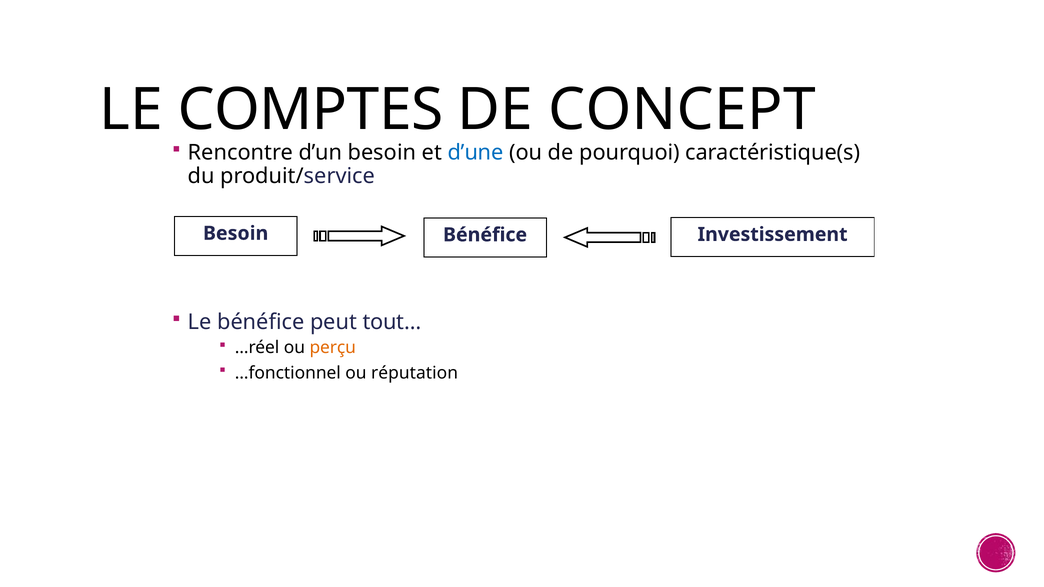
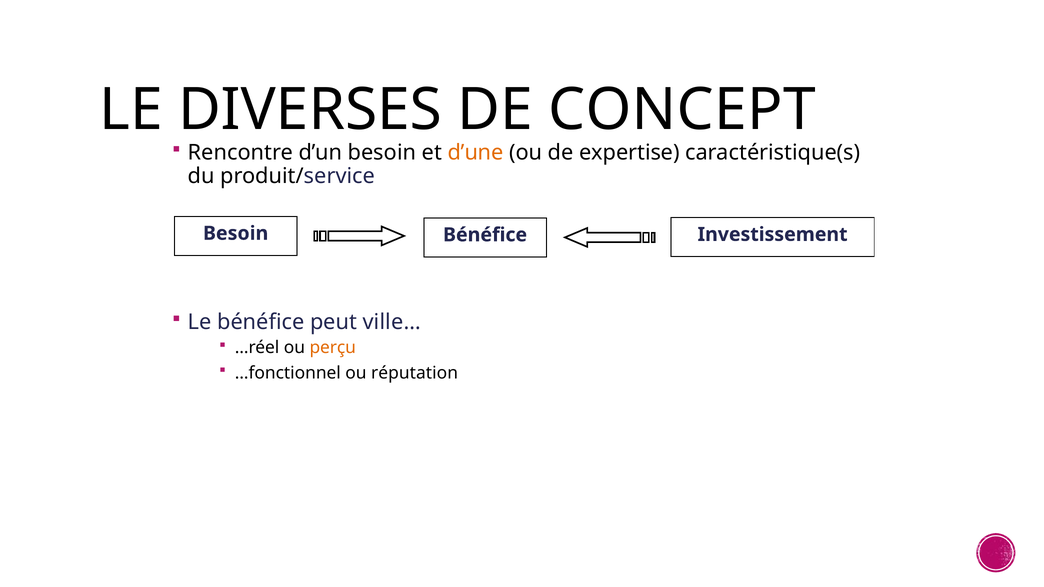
COMPTES: COMPTES -> DIVERSES (310, 110)
d’une colour: blue -> orange (476, 153)
pourquoi: pourquoi -> expertise (629, 153)
tout…: tout… -> ville… (392, 322)
